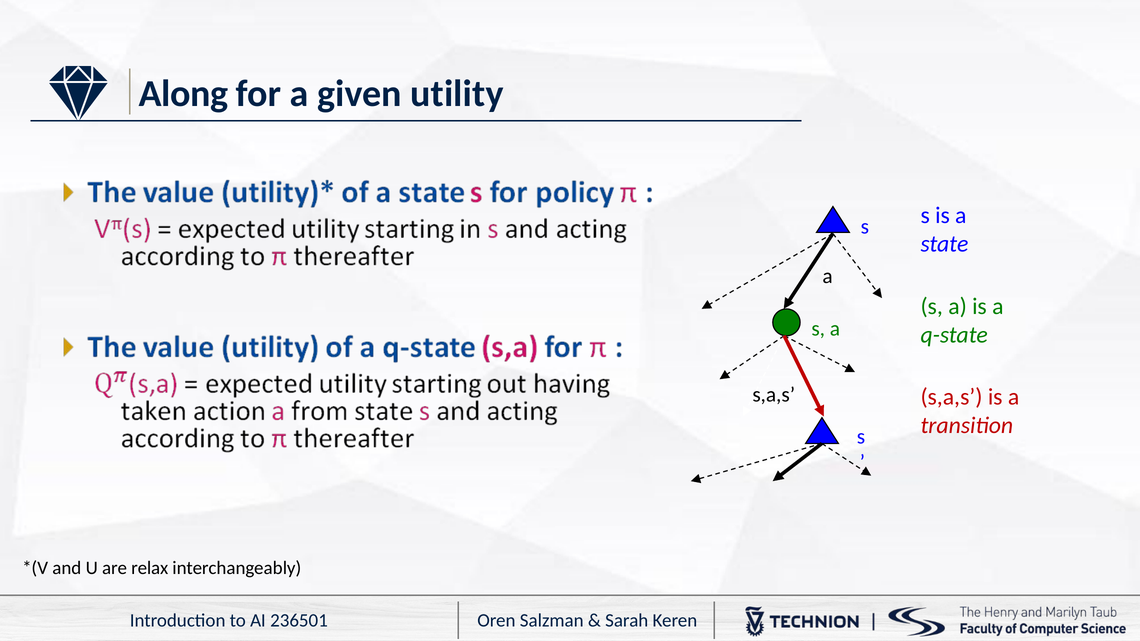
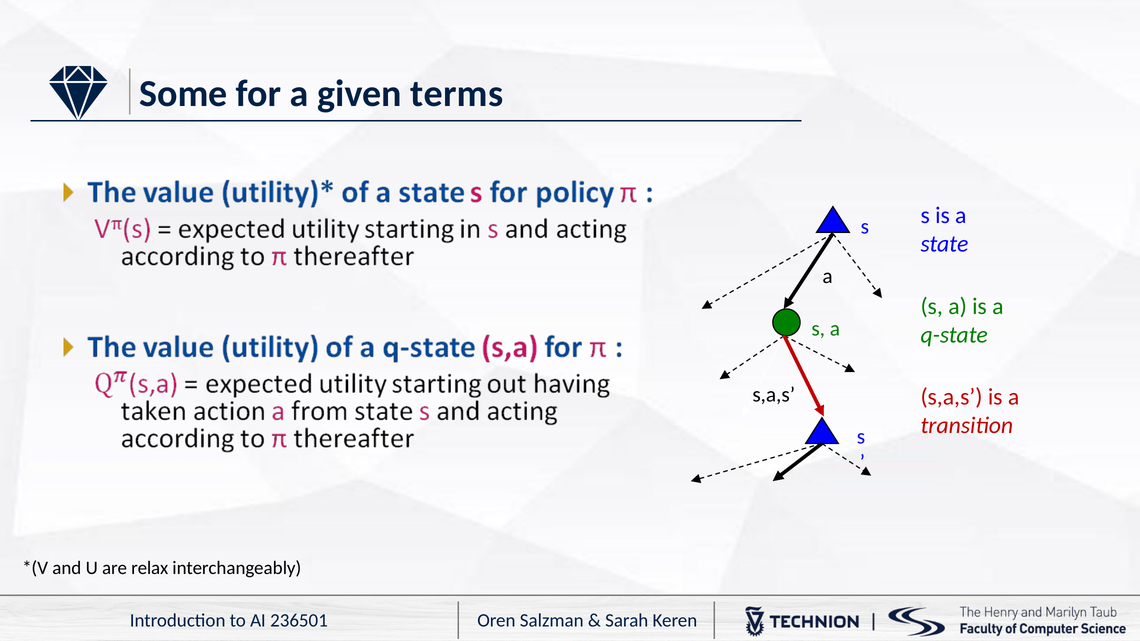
Along: Along -> Some (183, 94)
utility: utility -> terms (457, 94)
